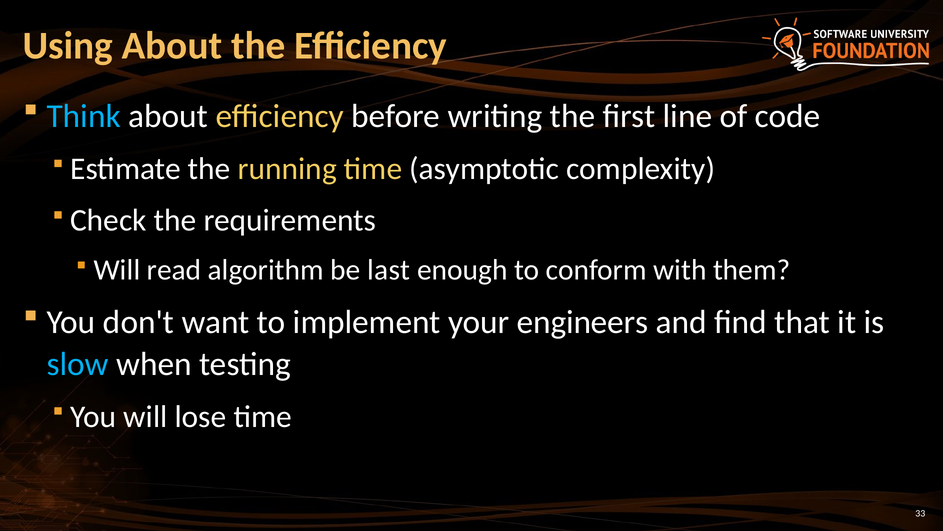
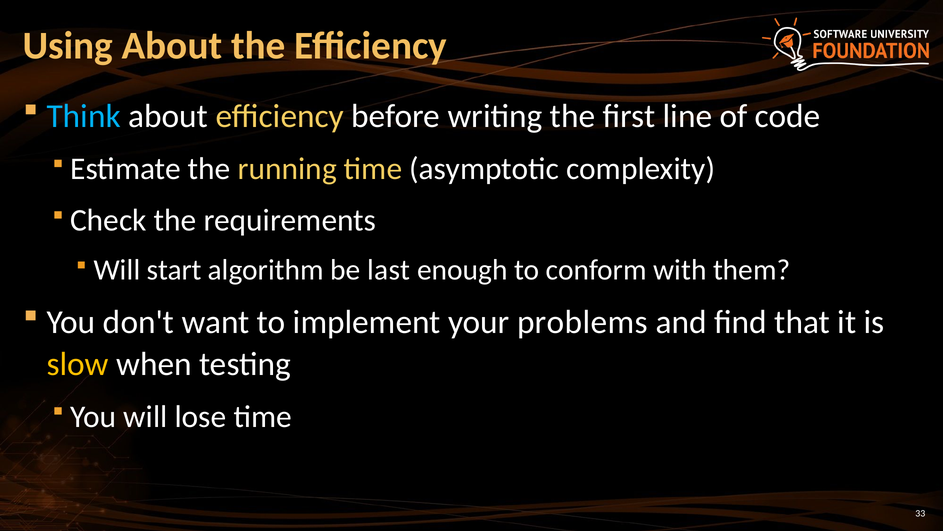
read: read -> start (174, 270)
engineers: engineers -> problems (582, 322)
slow colour: light blue -> yellow (78, 364)
